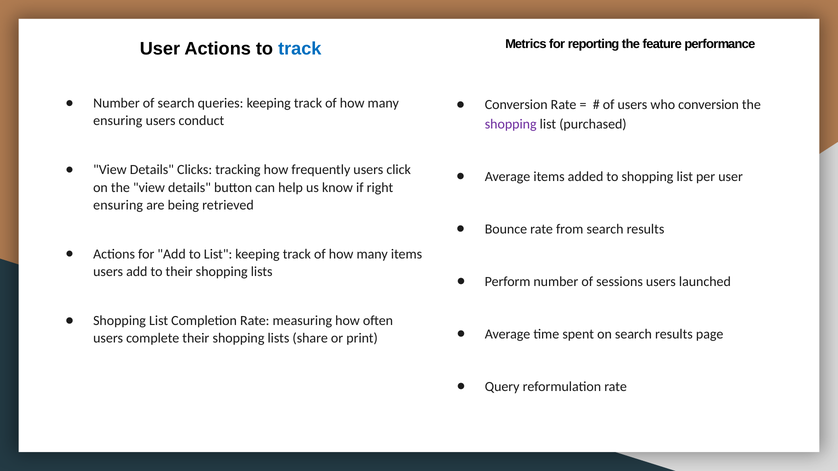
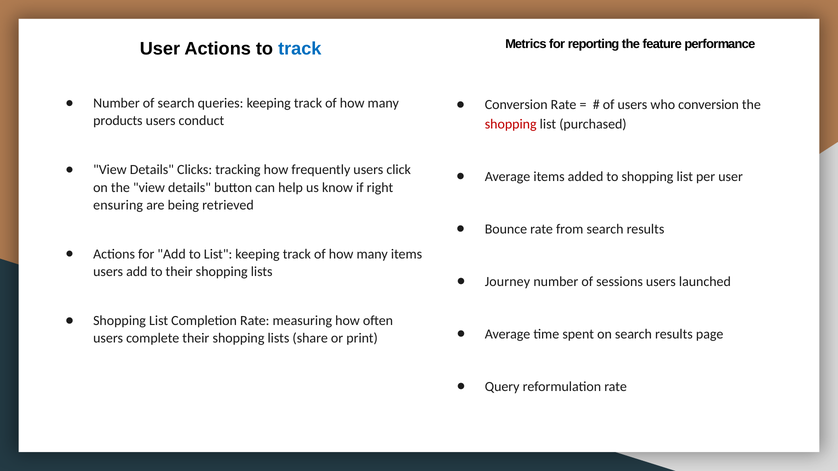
ensuring: ensuring -> products (118, 121)
shopping colour: purple -> red (511, 124)
Perform: Perform -> Journey (507, 282)
